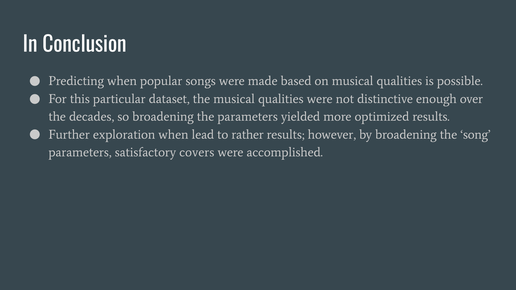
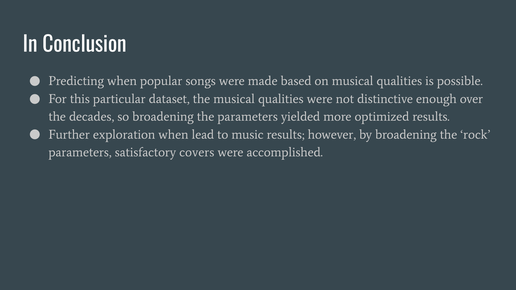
rather: rather -> music (248, 135)
song: song -> rock (475, 135)
